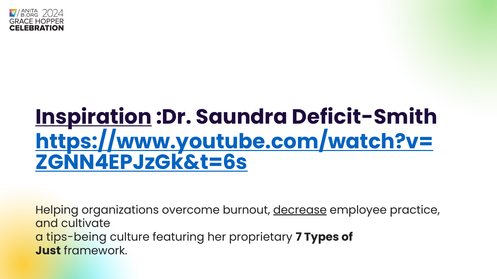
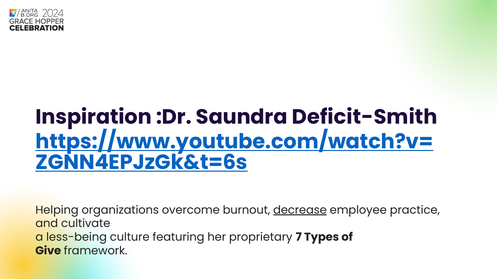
Inspiration underline: present -> none (94, 117)
tips-being: tips-being -> less-being (77, 238)
Just: Just -> Give (48, 251)
